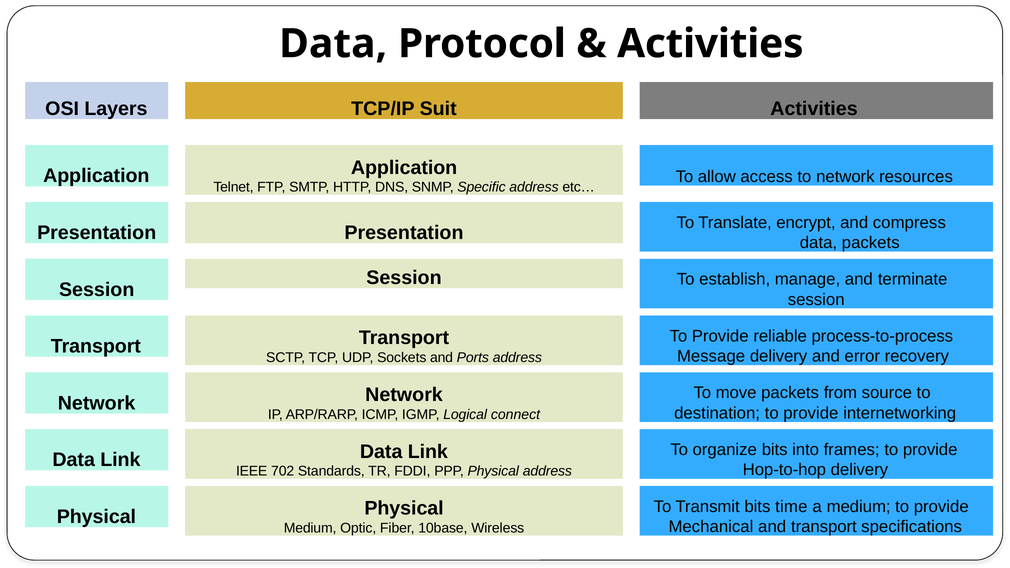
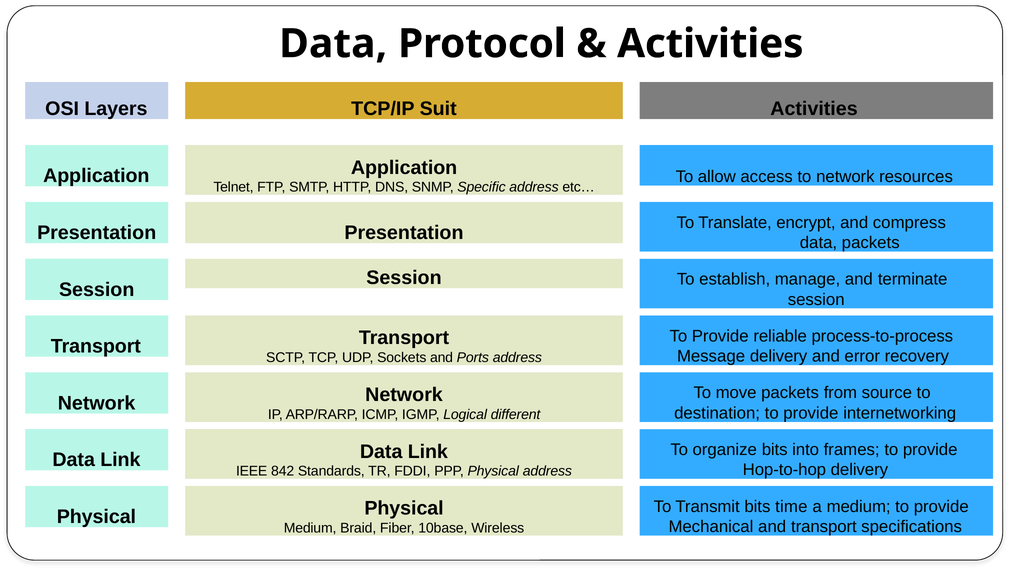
connect: connect -> different (516, 415)
702: 702 -> 842 (283, 471)
Optic: Optic -> Braid (358, 528)
